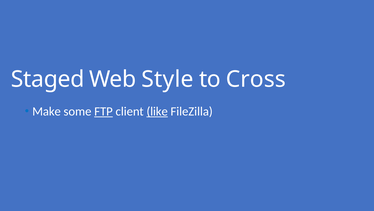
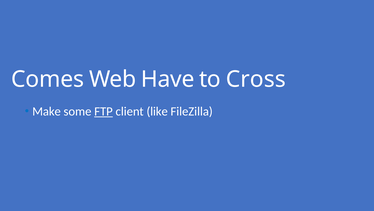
Staged: Staged -> Comes (48, 79)
Style: Style -> Have (168, 79)
like underline: present -> none (157, 111)
